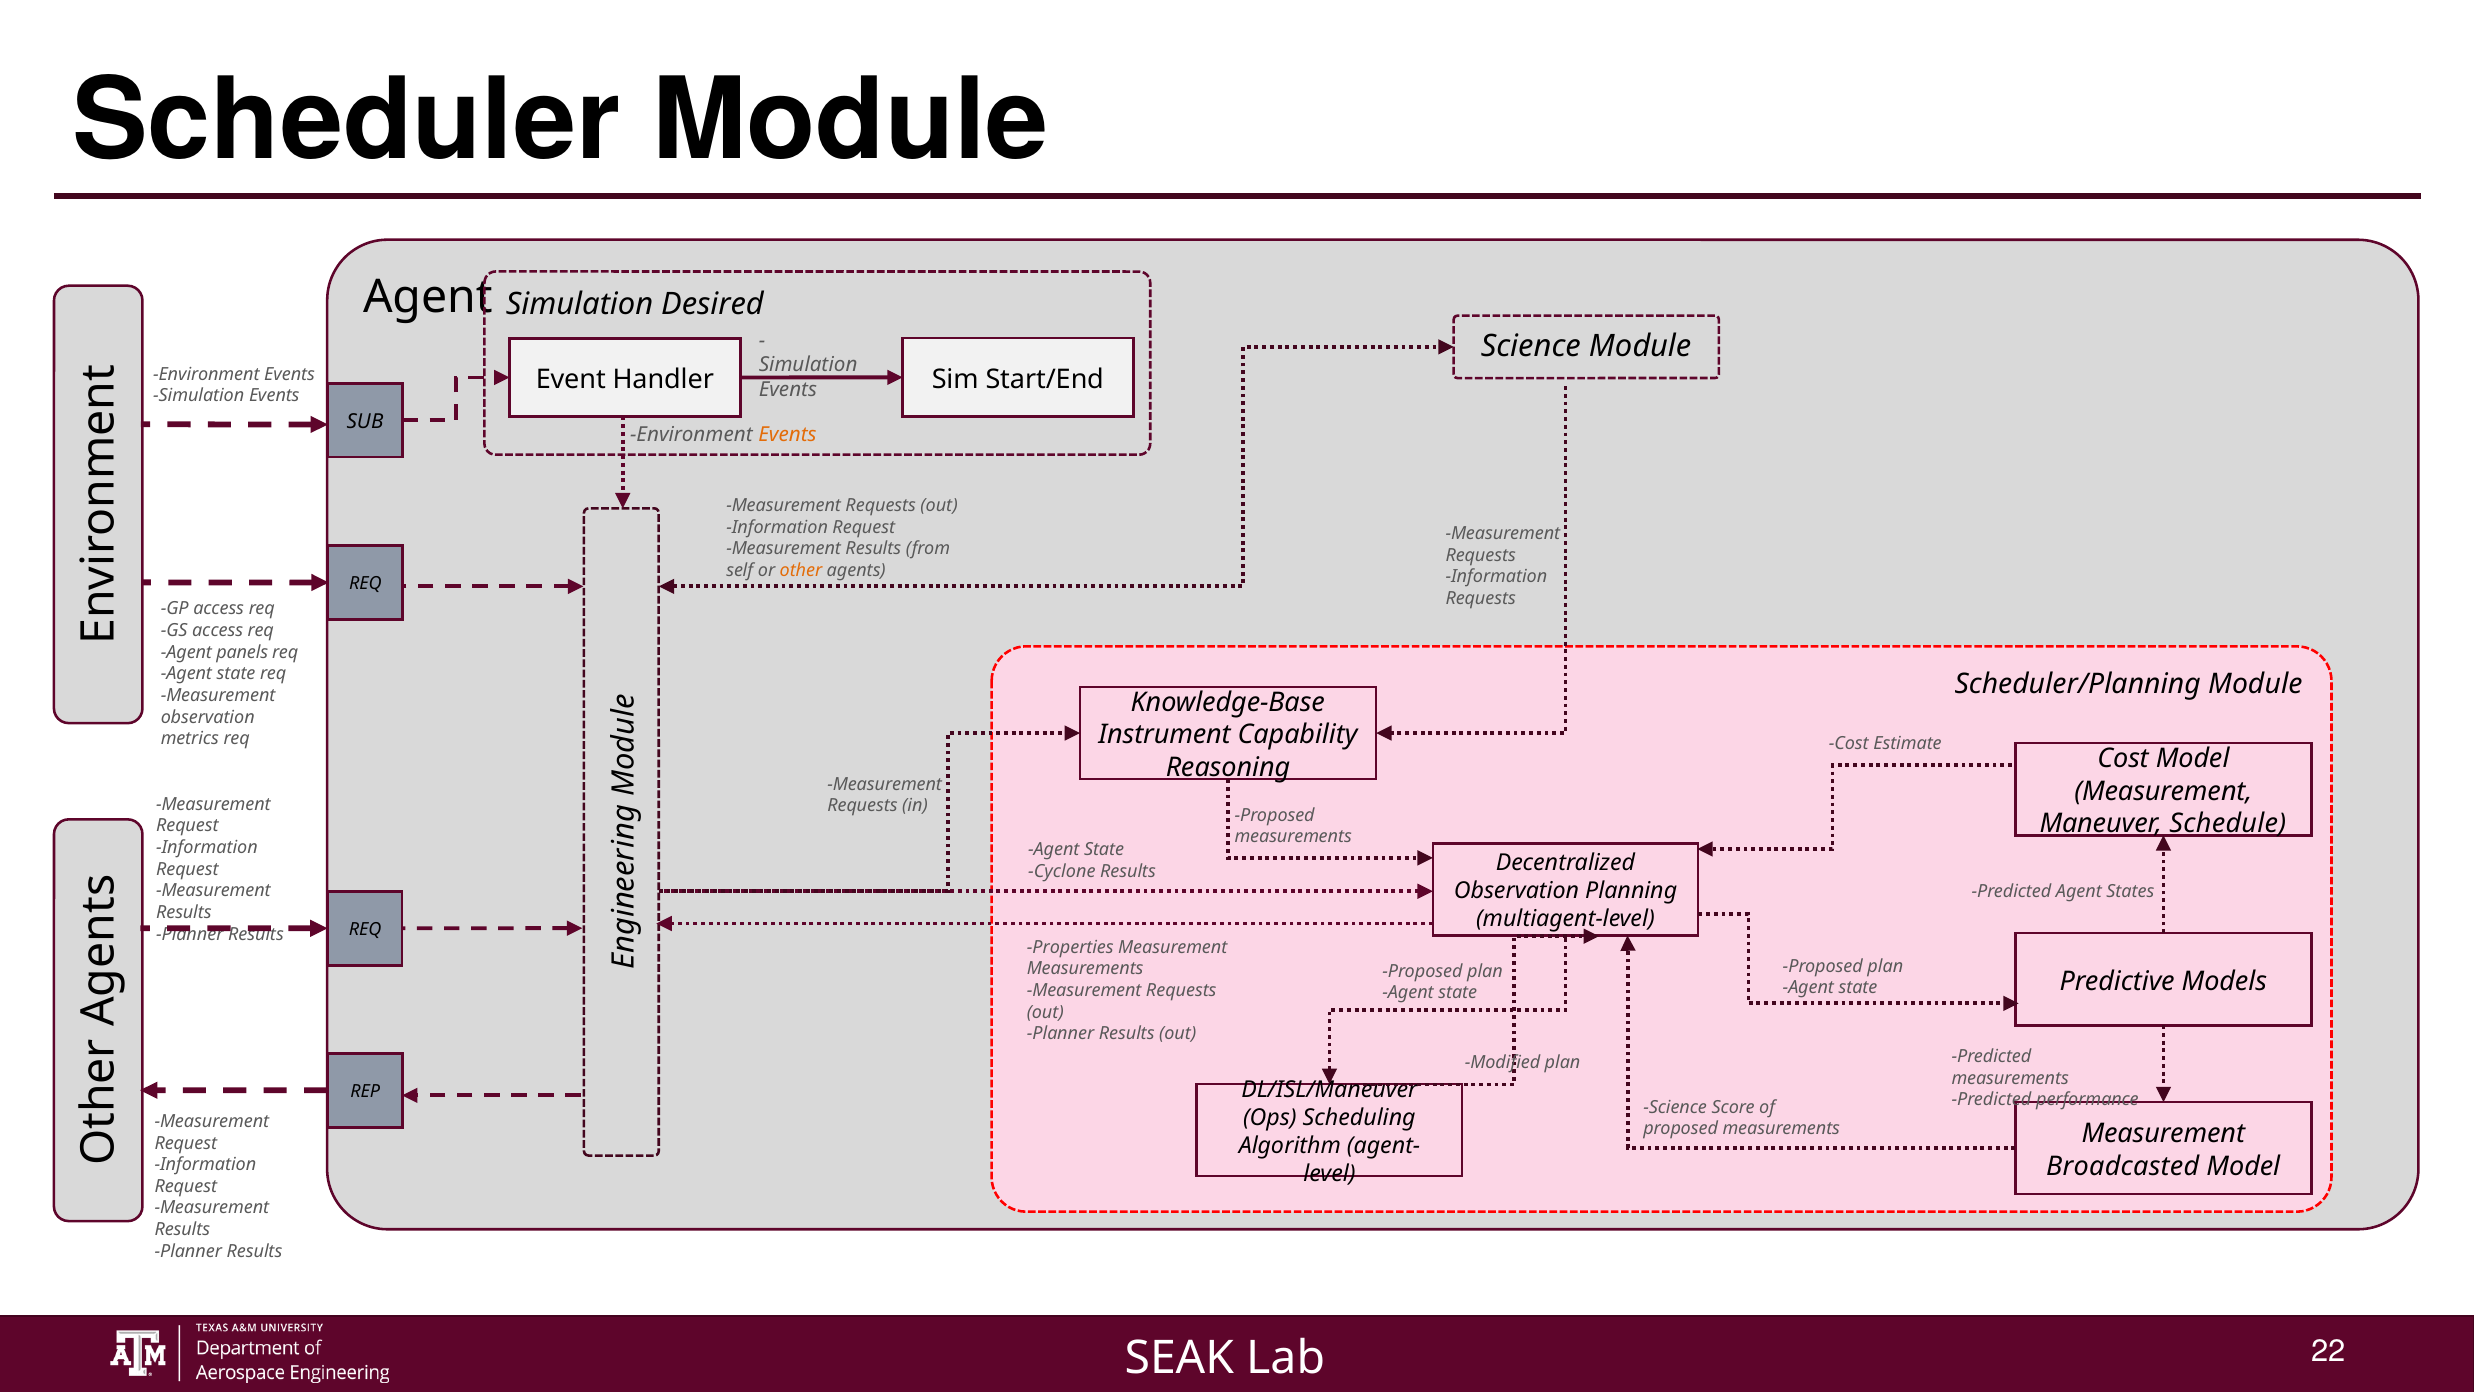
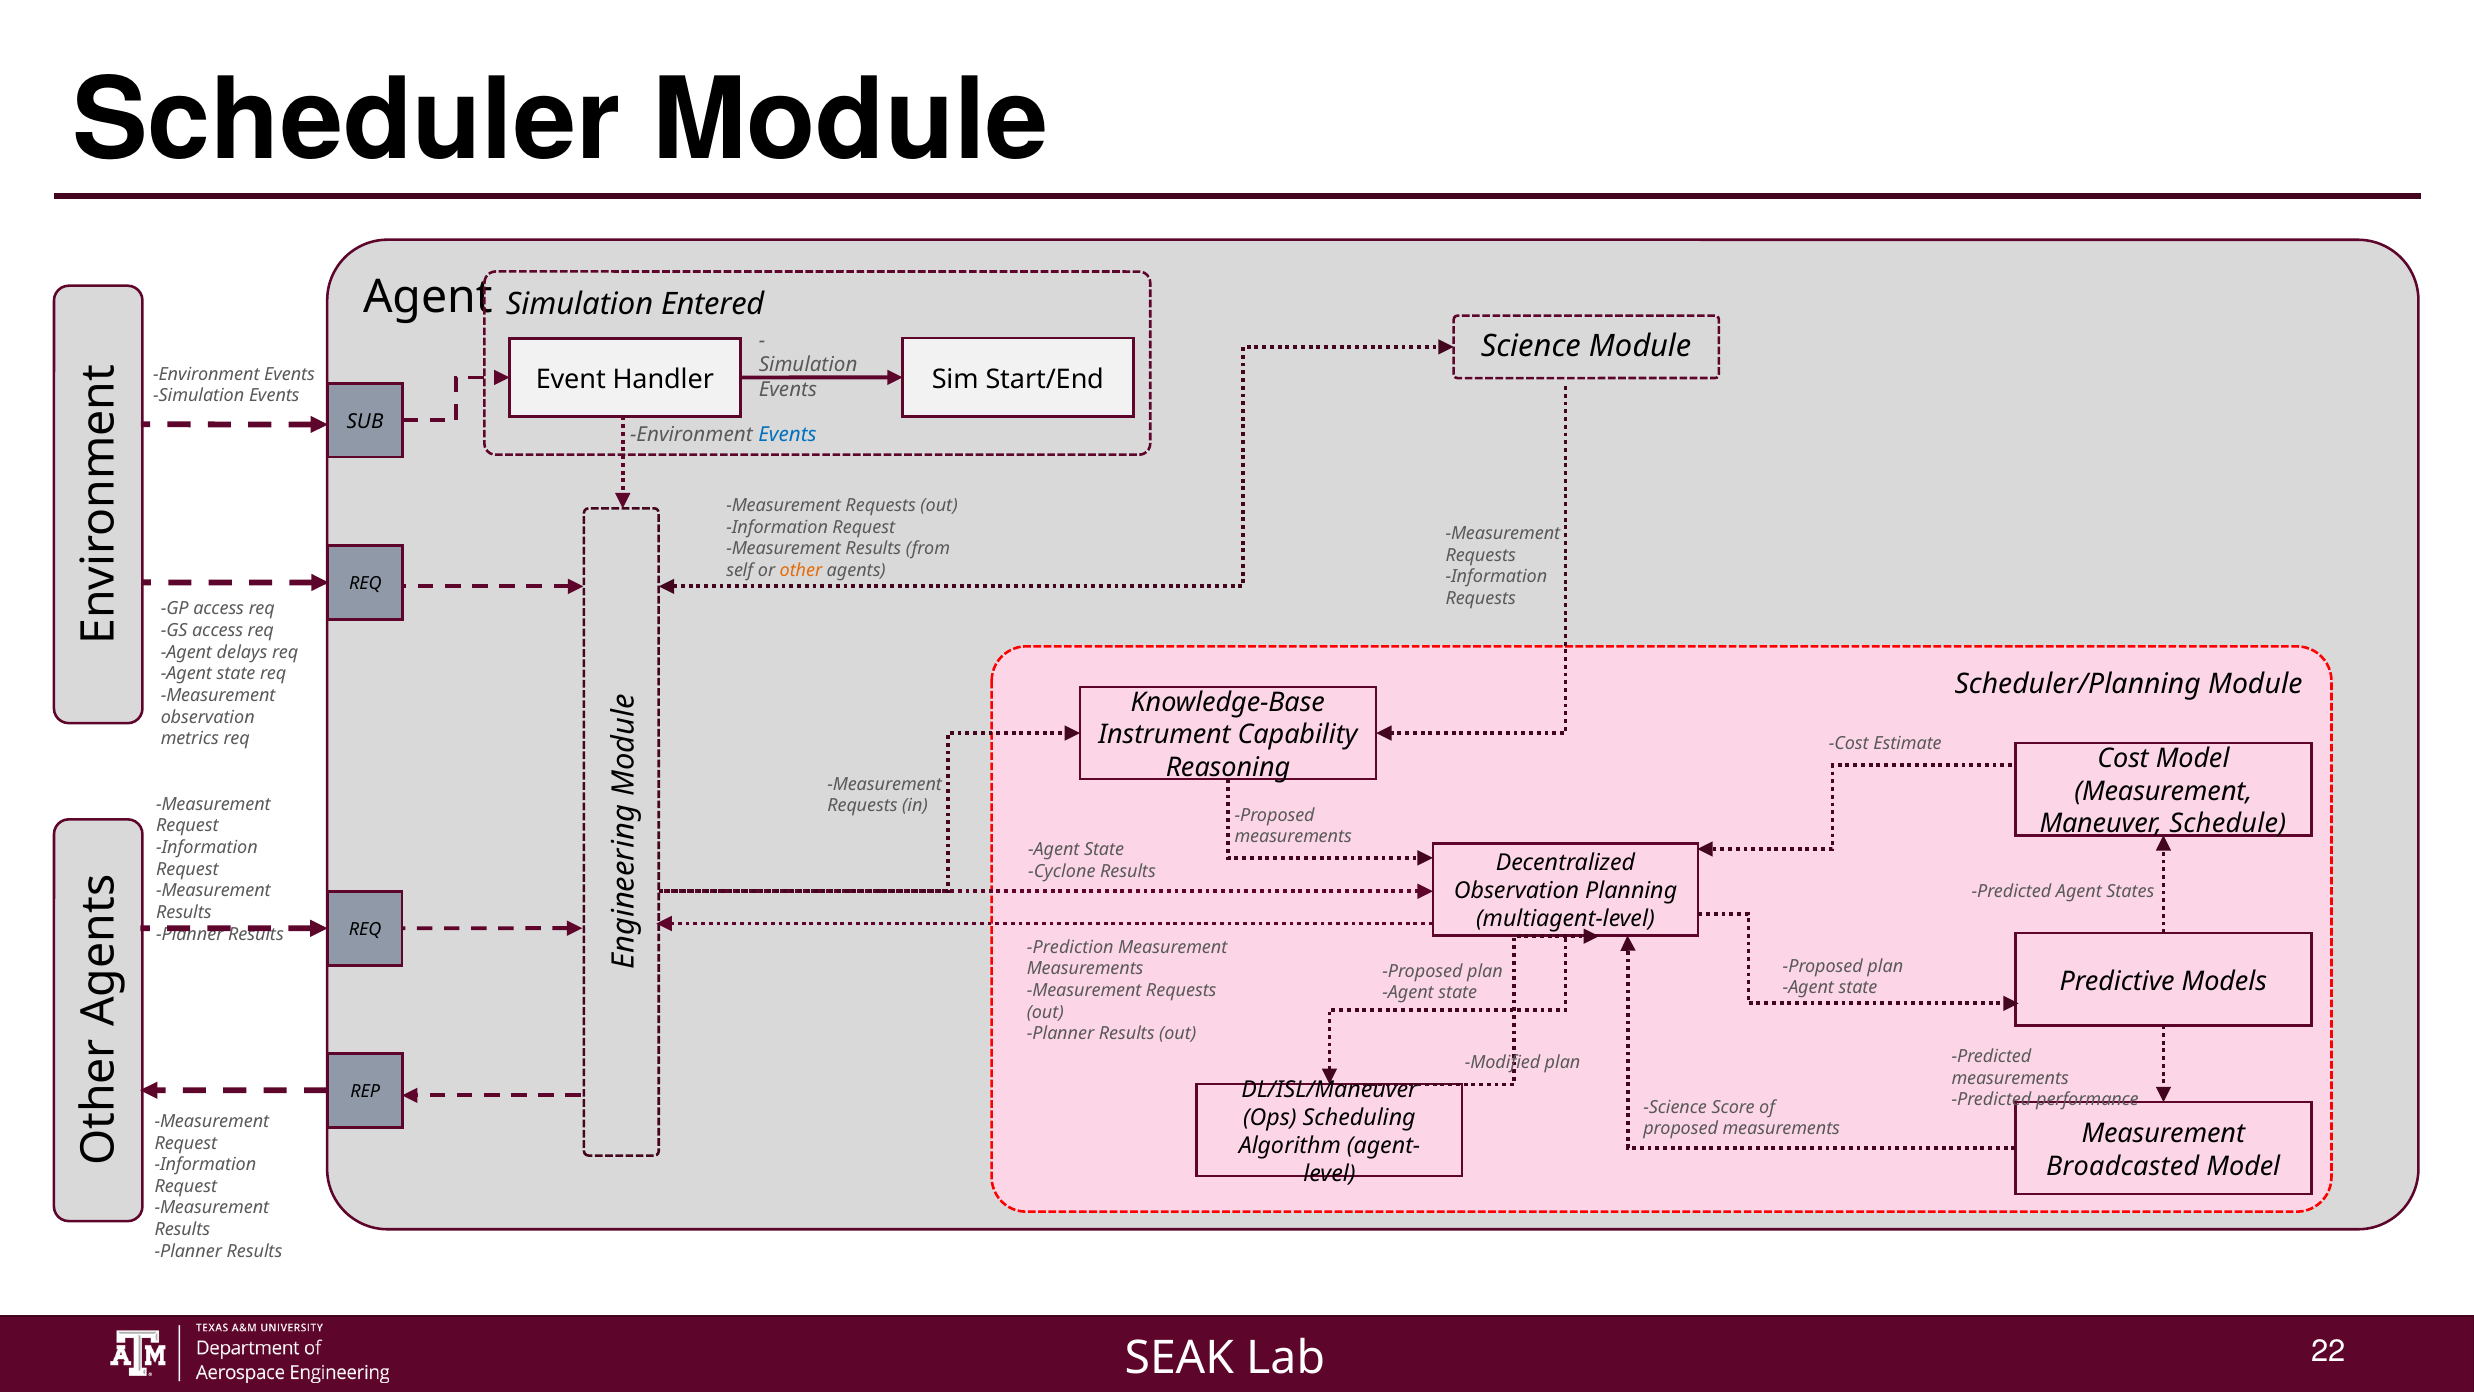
Desired: Desired -> Entered (713, 305)
Events colour: orange -> blue (787, 434)
panels: panels -> delays (242, 652)
Properties: Properties -> Prediction (1070, 947)
